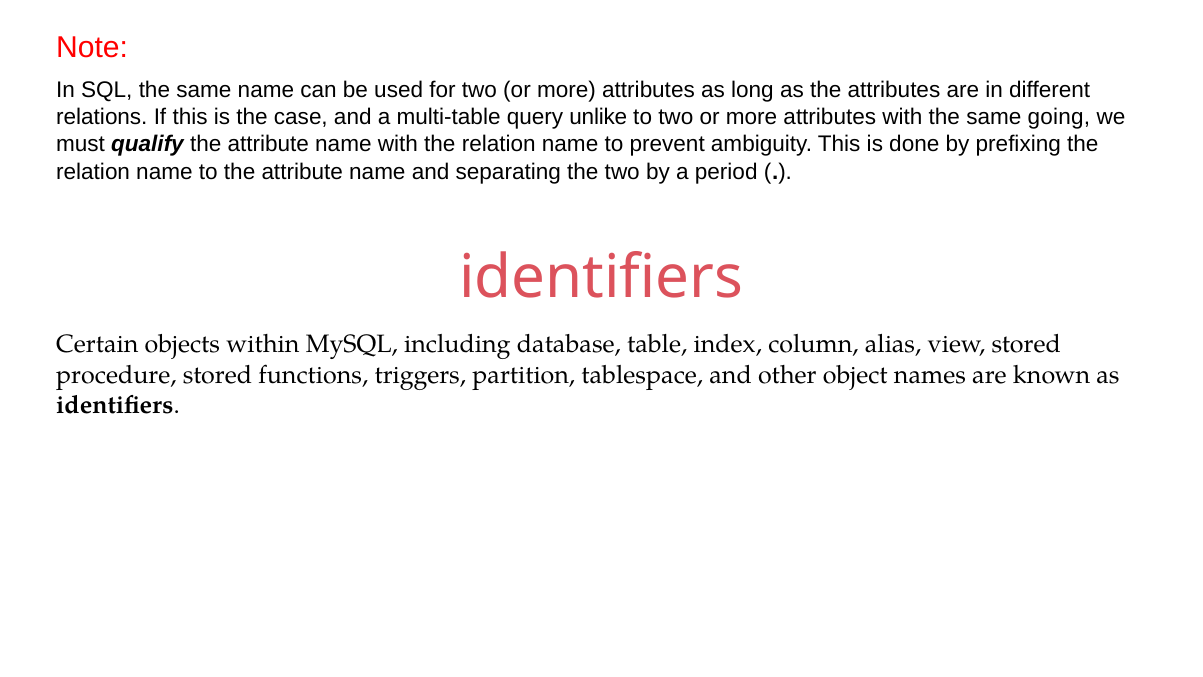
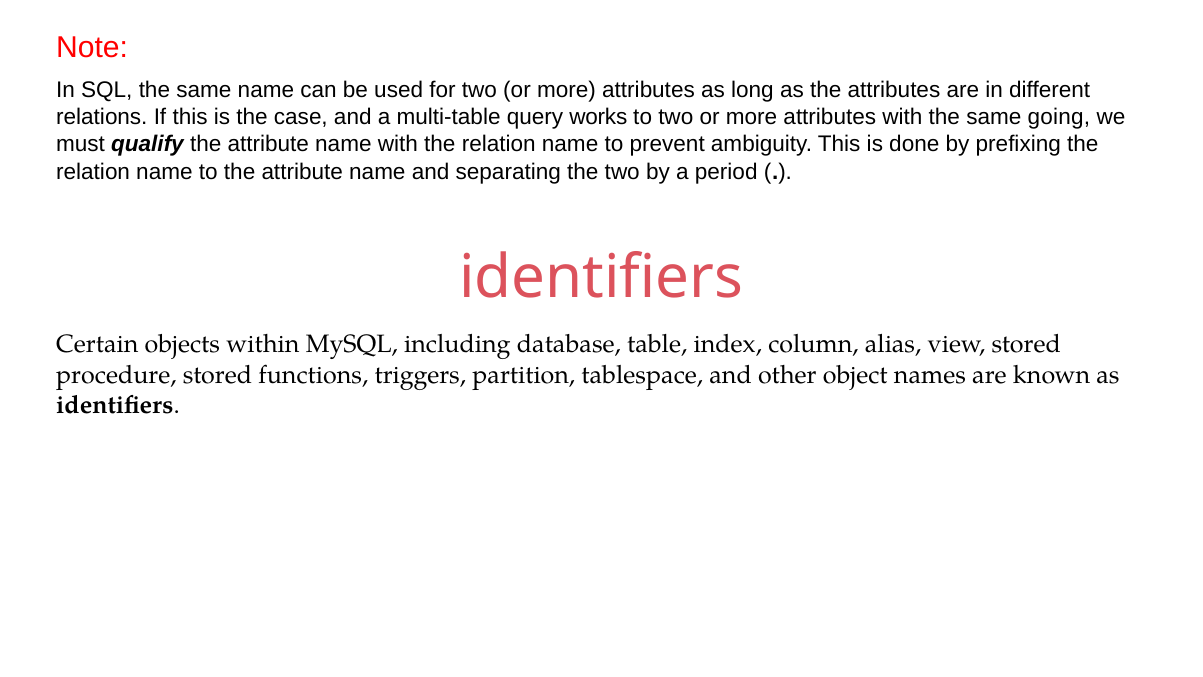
unlike: unlike -> works (598, 117)
